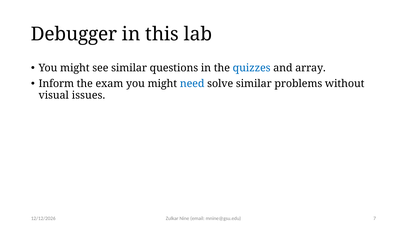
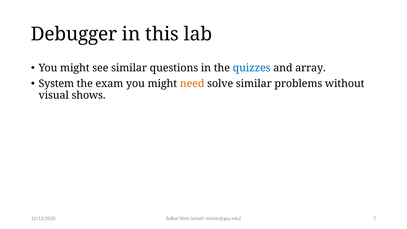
Inform: Inform -> System (56, 84)
need colour: blue -> orange (192, 84)
issues: issues -> shows (89, 95)
